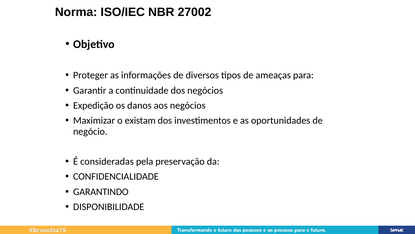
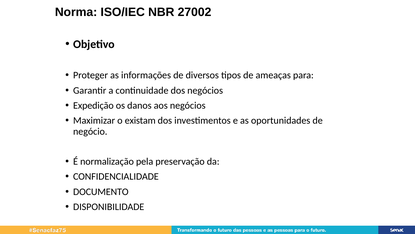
consideradas: consideradas -> normalização (107, 161)
GARANTINDO: GARANTINDO -> DOCUMENTO (101, 191)
